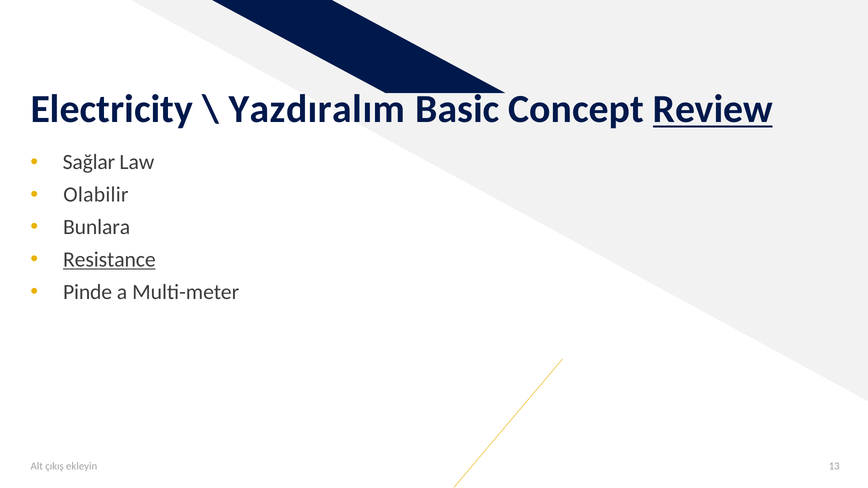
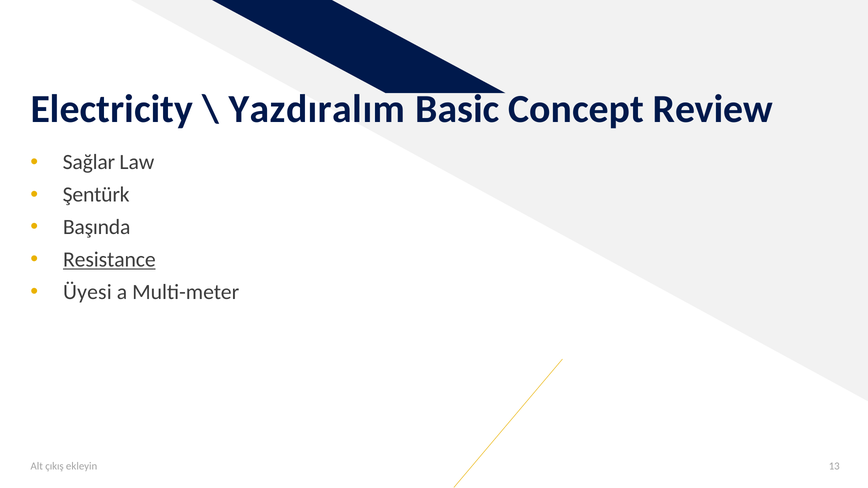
Review underline: present -> none (713, 109)
Olabilir: Olabilir -> Şentürk (96, 195)
Bunlara: Bunlara -> Başında (97, 227)
Pinde: Pinde -> Üyesi (87, 292)
